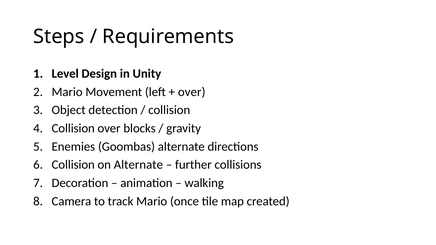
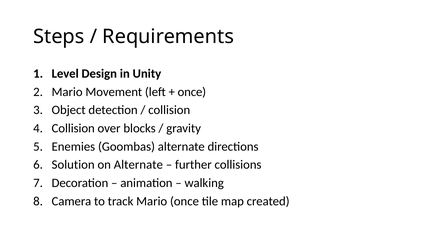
over: over -> once (192, 92)
Collision: Collision -> Solution (73, 165)
